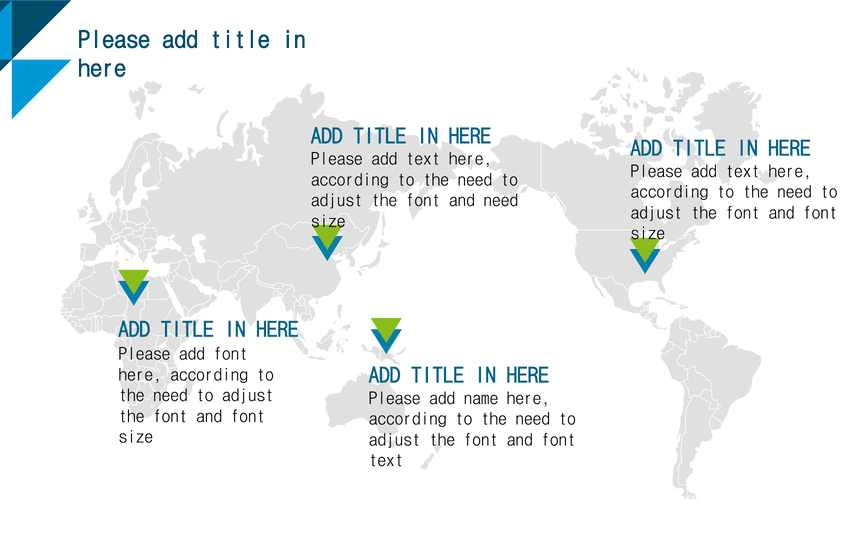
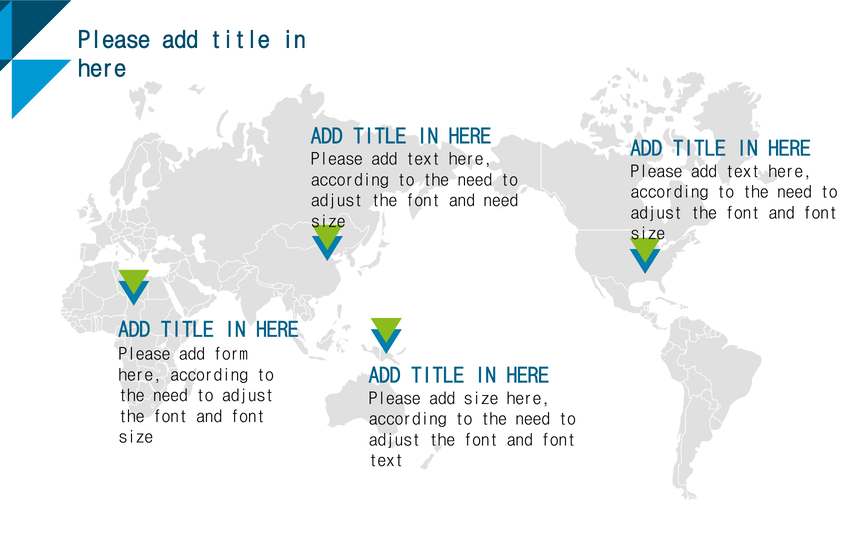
add font: font -> form (231, 354)
add name: name -> size (481, 398)
